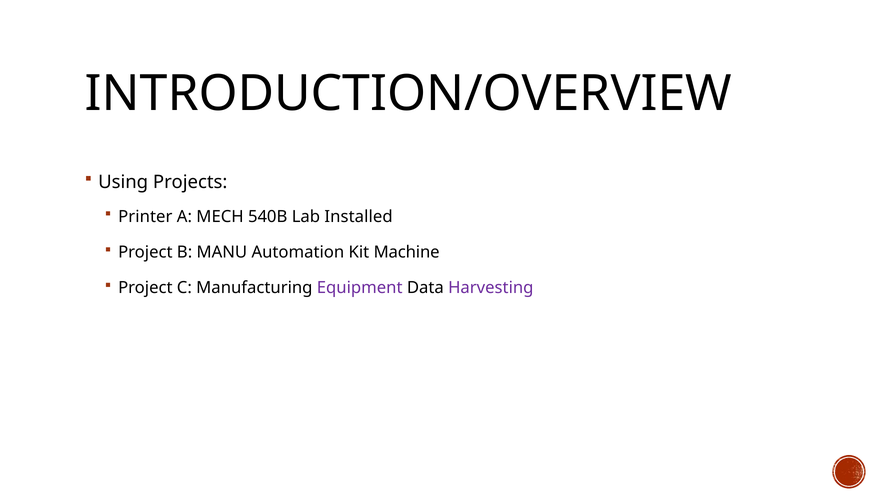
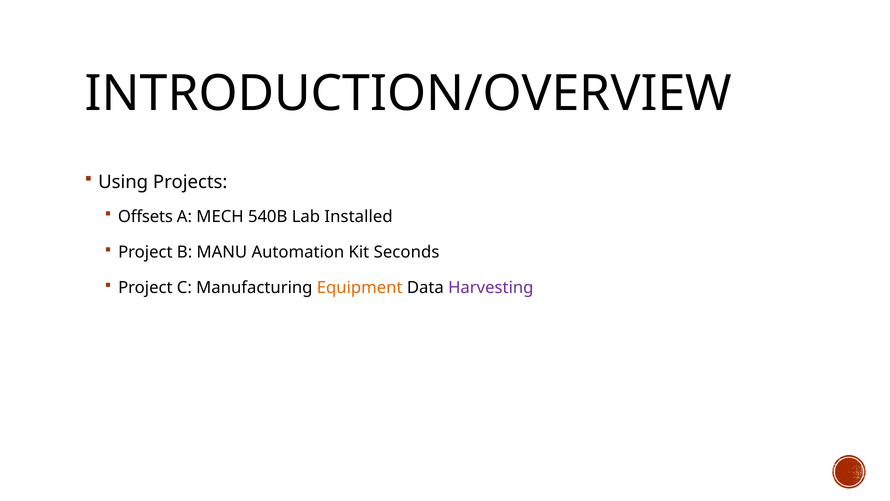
Printer: Printer -> Offsets (145, 216)
Machine: Machine -> Seconds (407, 252)
Equipment colour: purple -> orange (360, 288)
